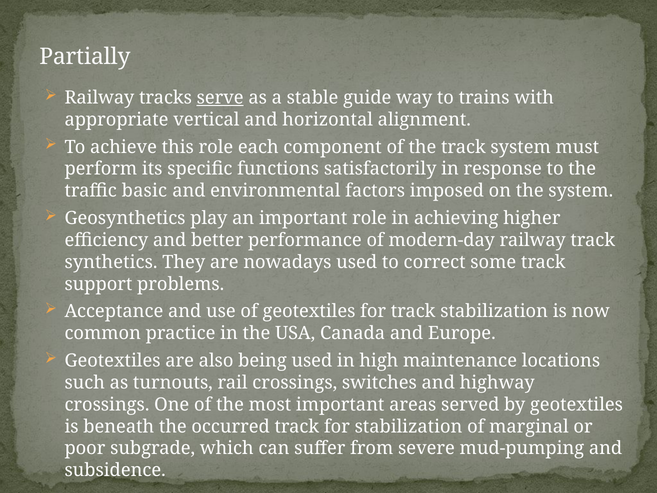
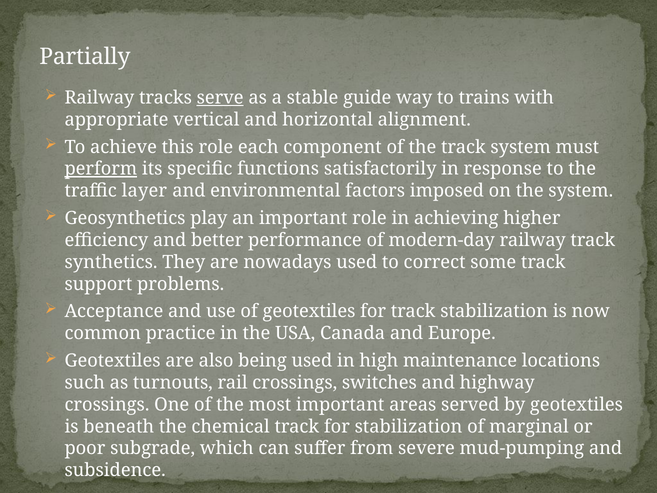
perform underline: none -> present (101, 169)
basic: basic -> layer (144, 191)
occurred: occurred -> chemical (231, 426)
